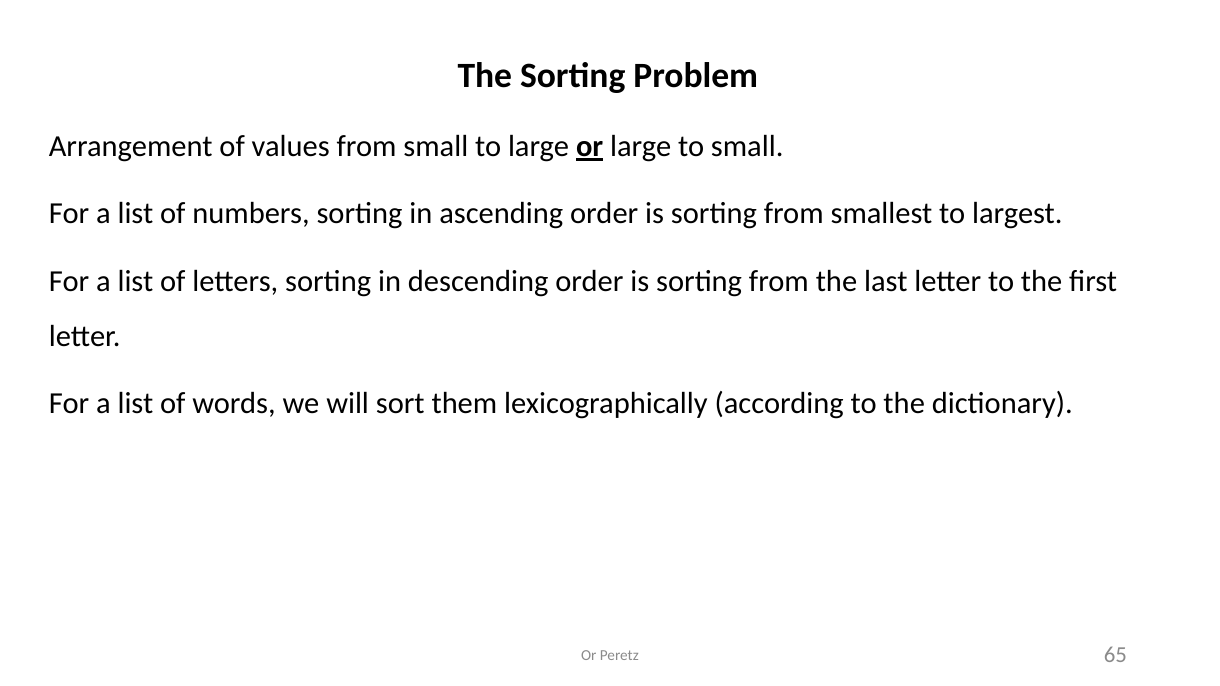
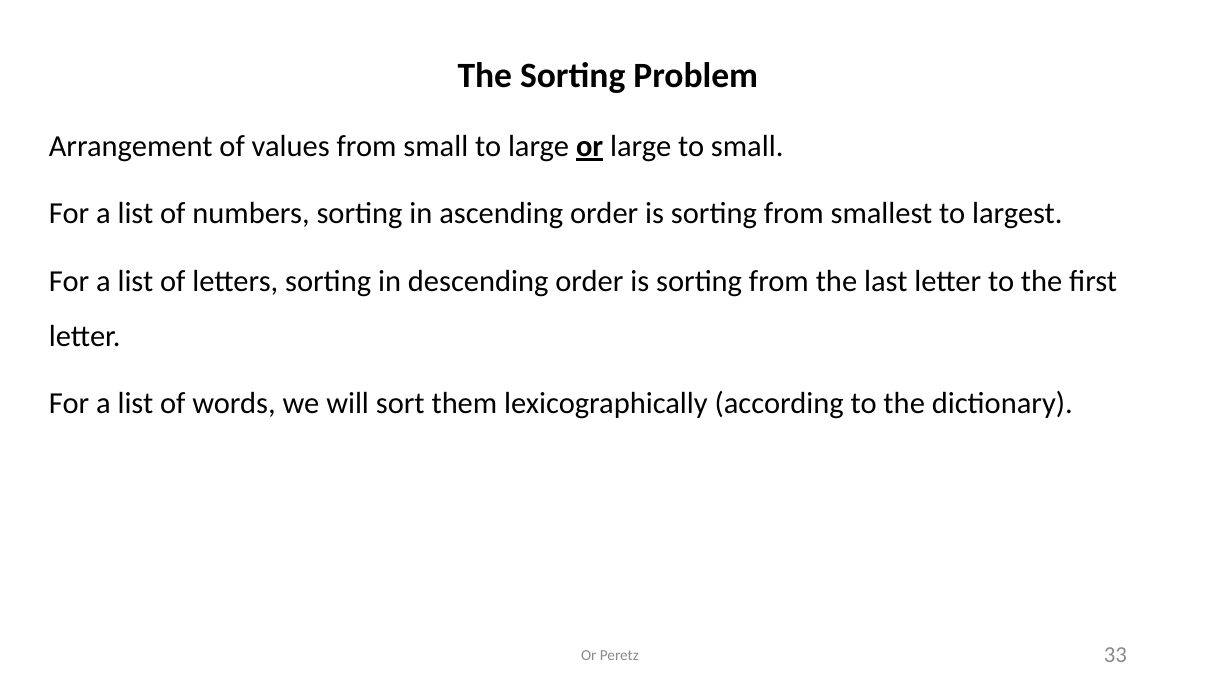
65: 65 -> 33 (1115, 656)
